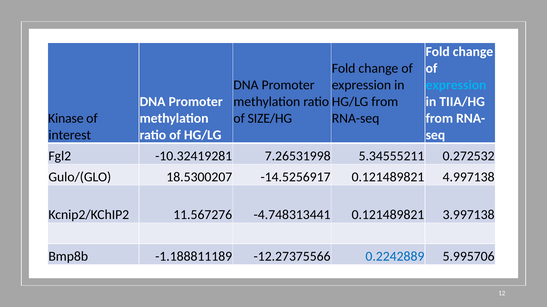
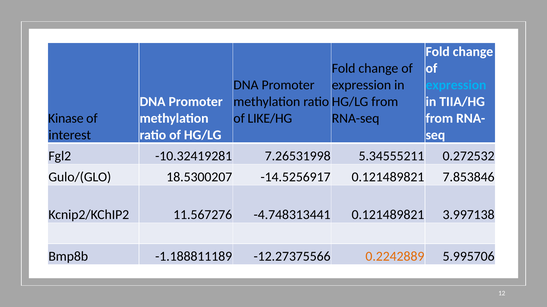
SIZE/HG: SIZE/HG -> LIKE/HG (270, 119)
4.997138: 4.997138 -> 7.853846 (469, 177)
0.2242889 colour: blue -> orange (395, 257)
